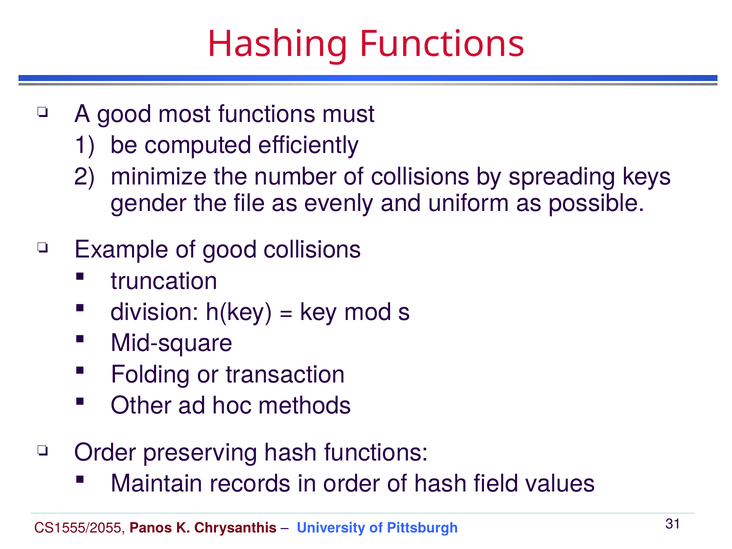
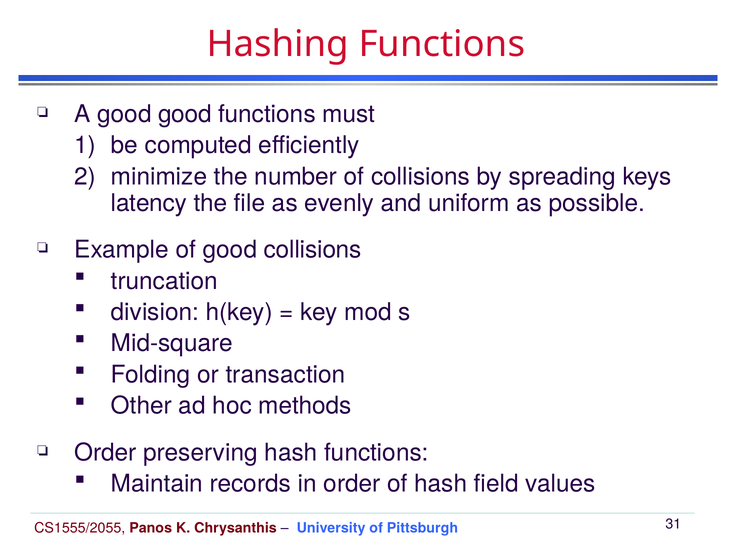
good most: most -> good (185, 114)
gender: gender -> latency (149, 203)
